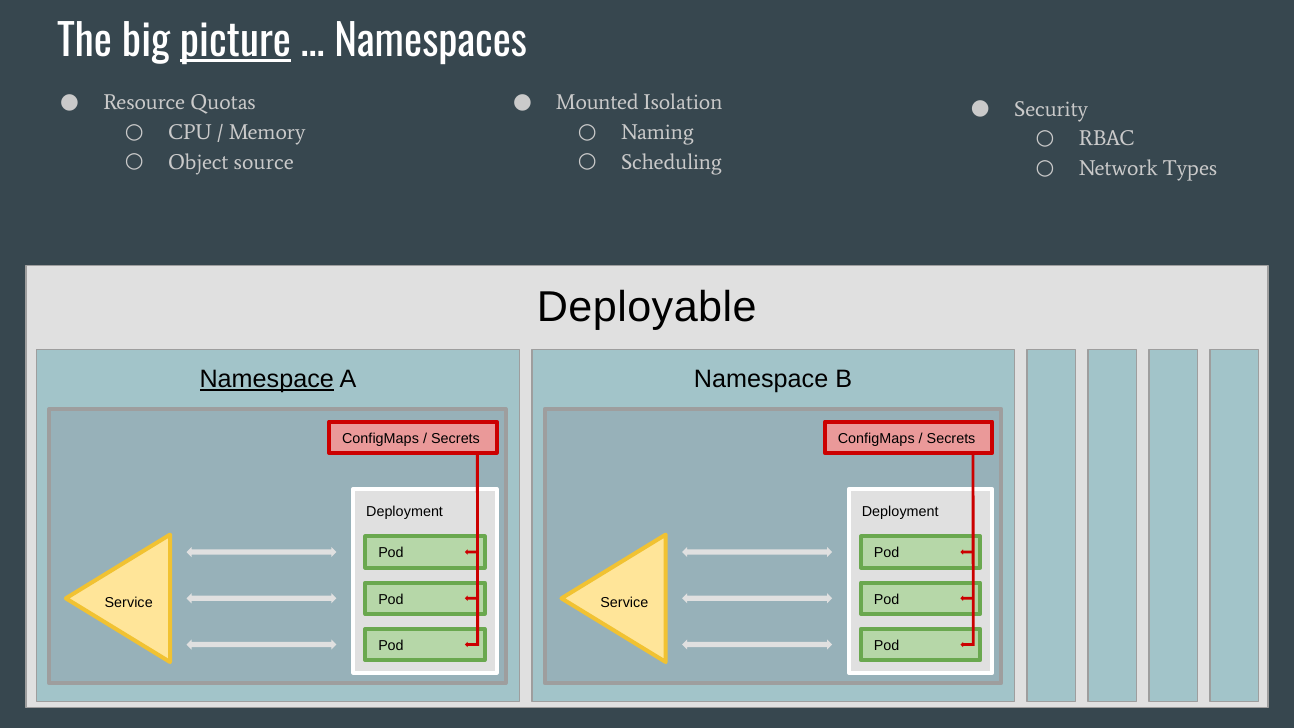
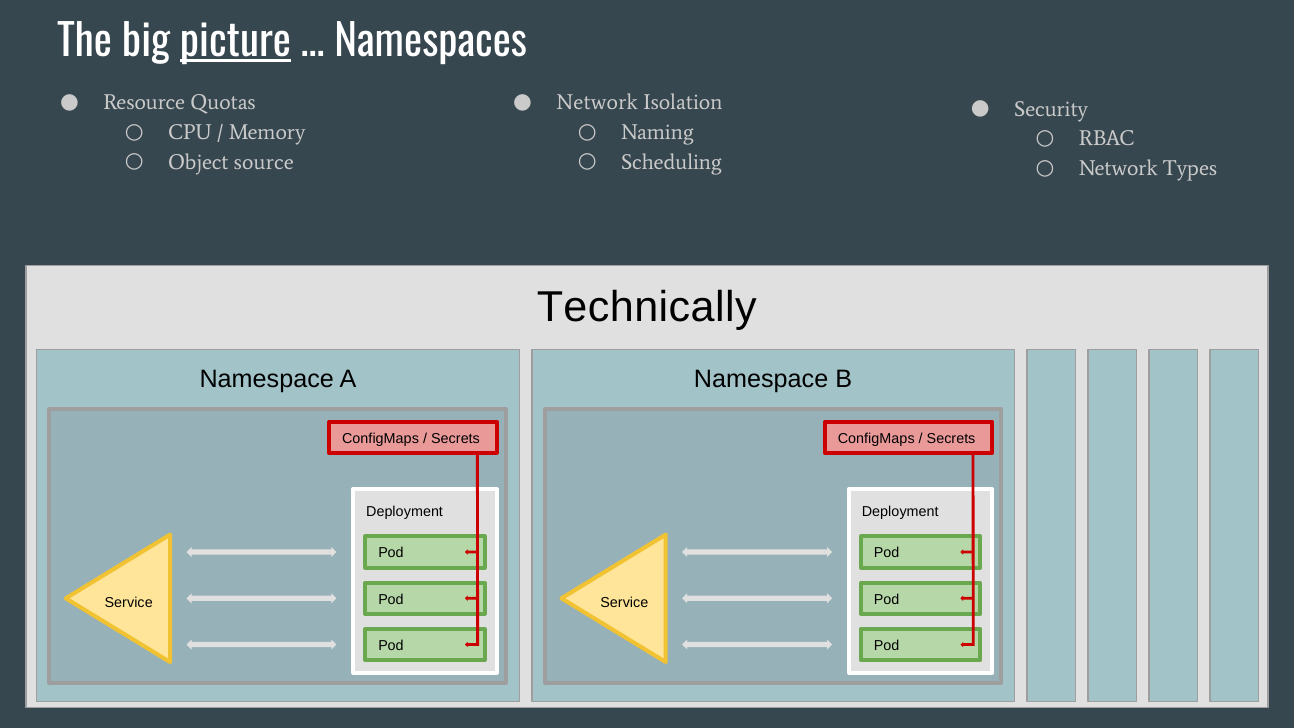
Mounted: Mounted -> Network (597, 103)
Deployable: Deployable -> Technically (647, 308)
Namespace underline: present -> none (267, 379)
